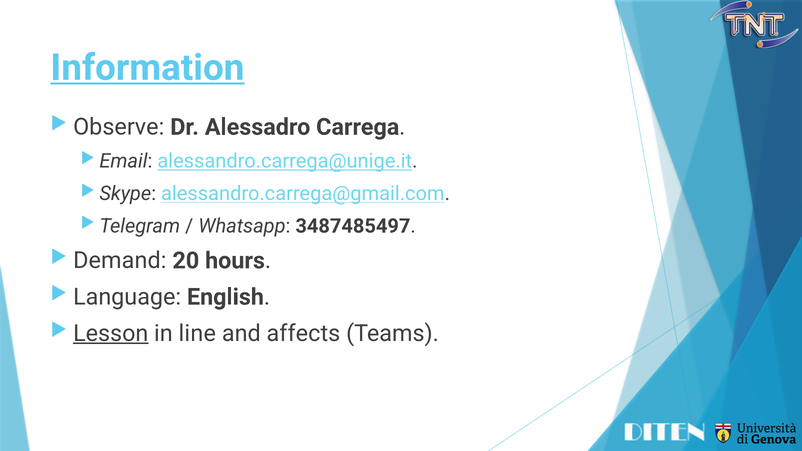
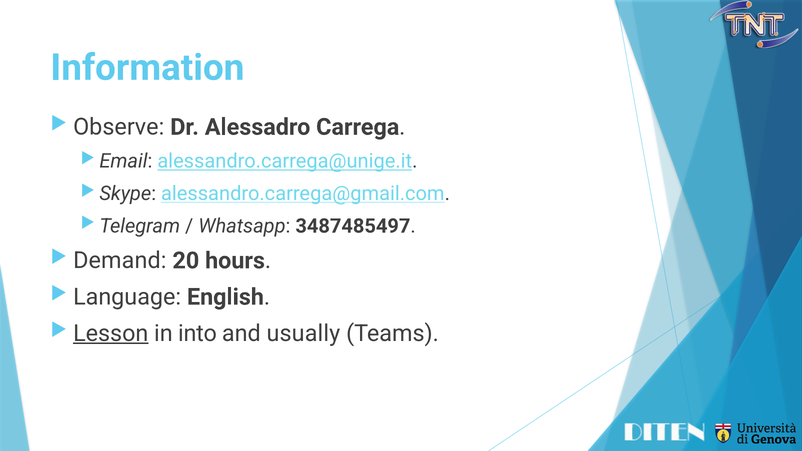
Information underline: present -> none (147, 68)
line: line -> into (198, 333)
affects: affects -> usually (303, 333)
